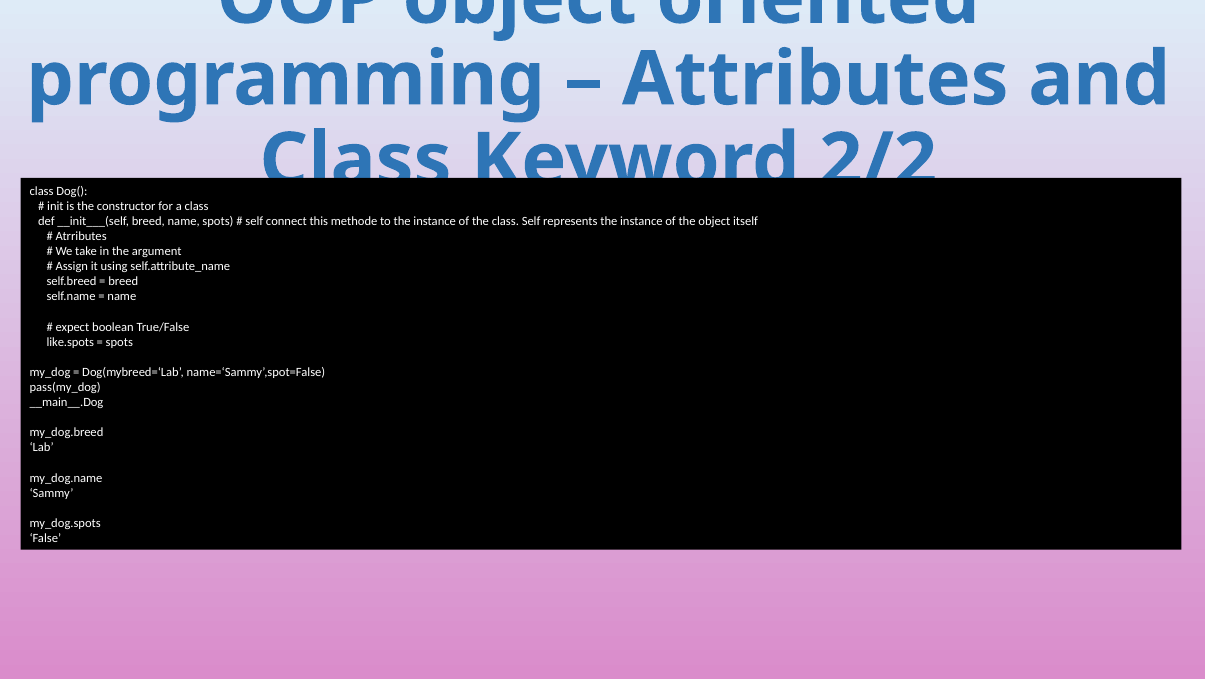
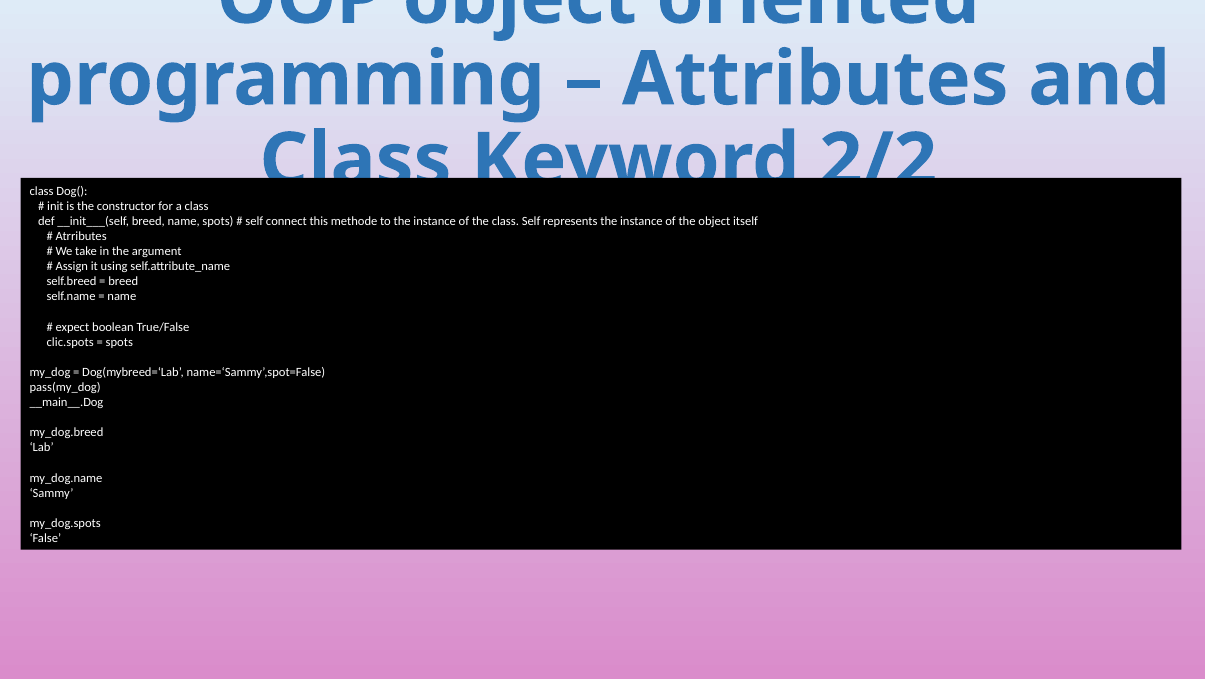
like.spots: like.spots -> clic.spots (70, 342)
